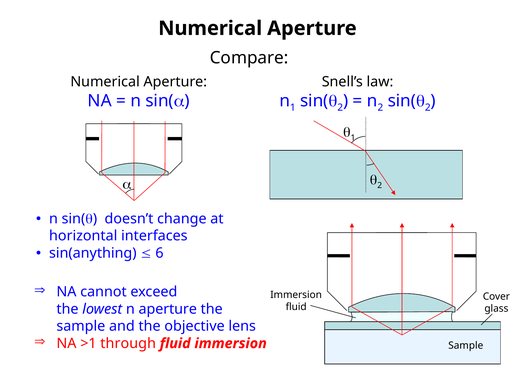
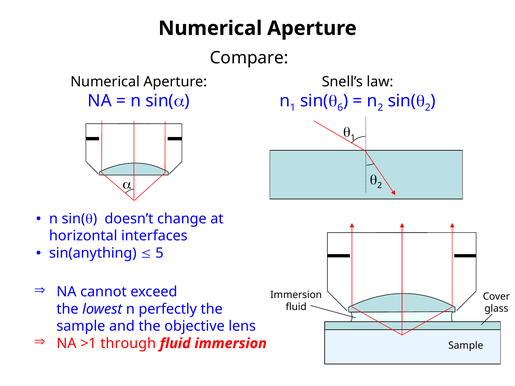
1 sin( 2: 2 -> 6 (340, 107)
6: 6 -> 5 (159, 253)
n aperture: aperture -> perfectly (168, 309)
